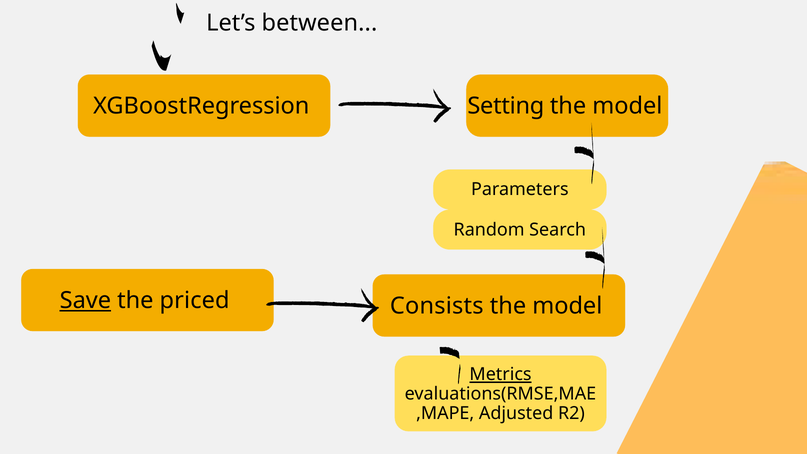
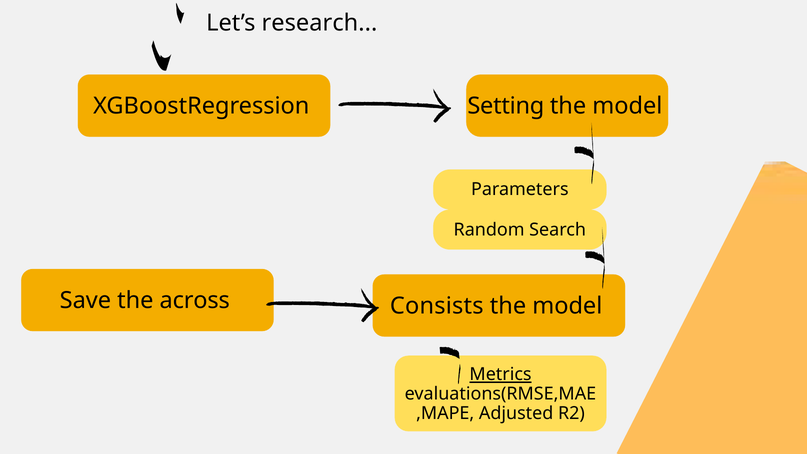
between: between -> research (319, 23)
Save underline: present -> none (85, 300)
priced: priced -> across (195, 300)
